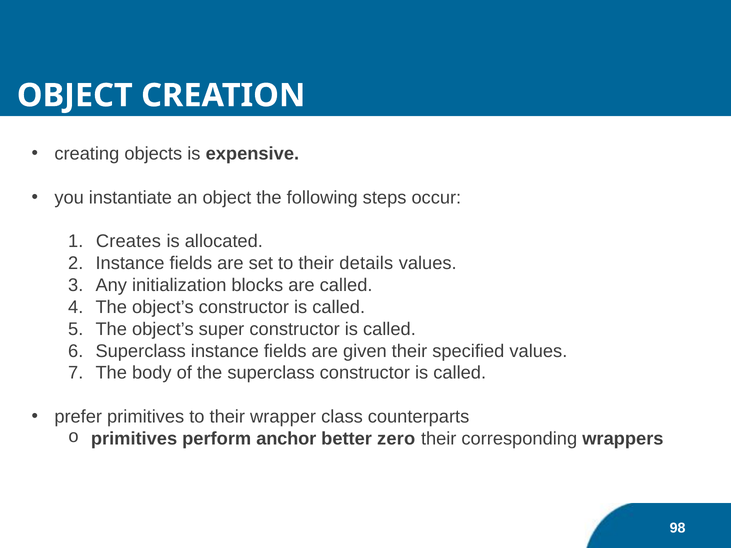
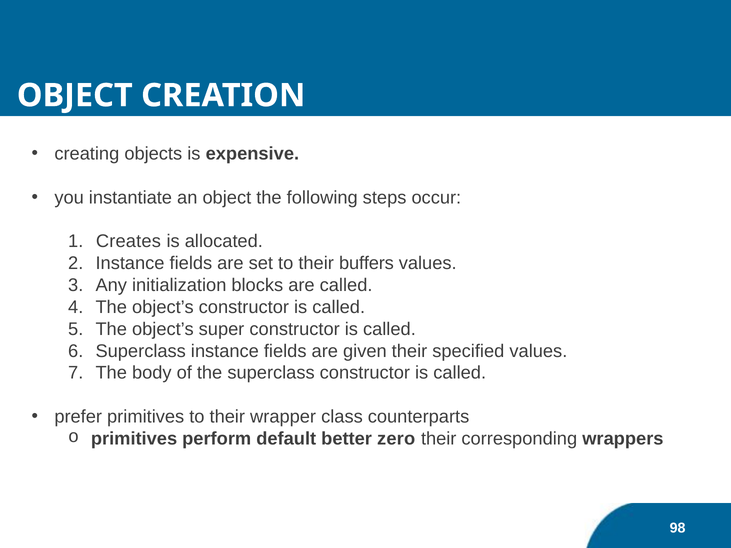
details: details -> buffers (366, 263)
anchor: anchor -> default (286, 439)
